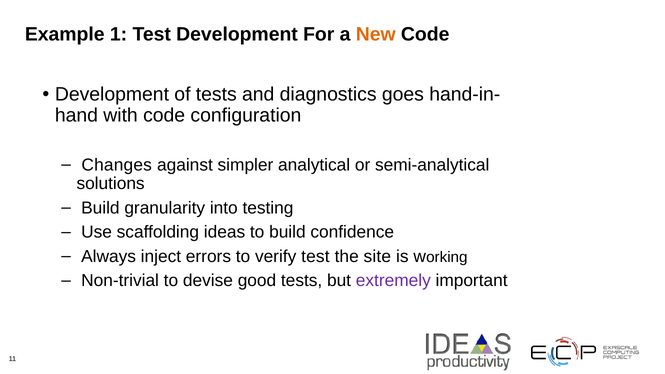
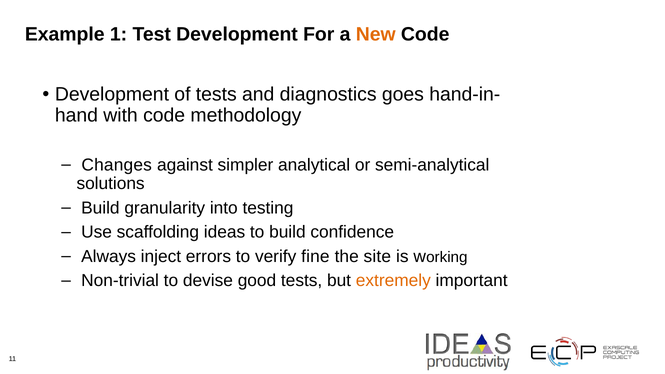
configuration: configuration -> methodology (246, 115)
verify test: test -> fine (315, 256)
extremely colour: purple -> orange (393, 281)
